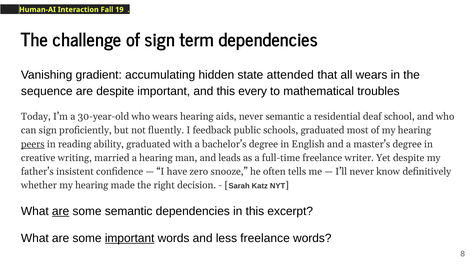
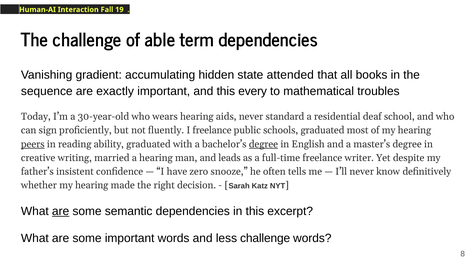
of sign: sign -> able (160, 40)
all wears: wears -> books (372, 75)
are despite: despite -> exactly (115, 91)
never semantic: semantic -> standard (285, 117)
I feedback: feedback -> freelance (212, 130)
degree underline: none -> present (263, 144)
important underline: present -> none (130, 238)
less freelance: freelance -> challenge (265, 238)
